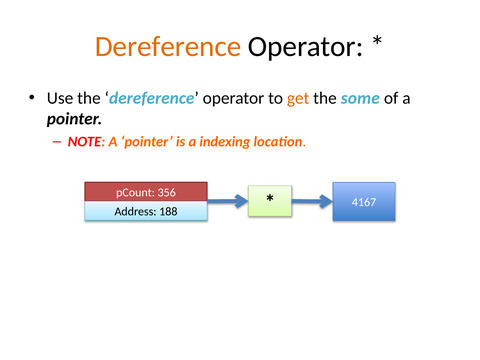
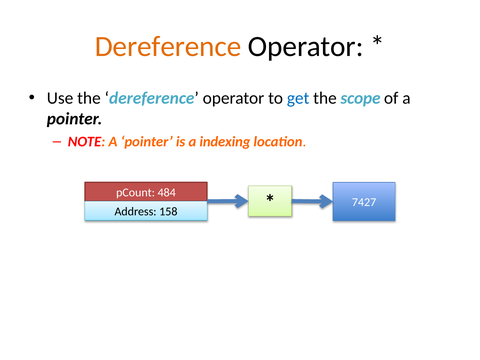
get colour: orange -> blue (298, 98)
some: some -> scope (361, 98)
356: 356 -> 484 (167, 193)
188: 188 -> 158 (168, 212)
4167: 4167 -> 7427 (364, 202)
